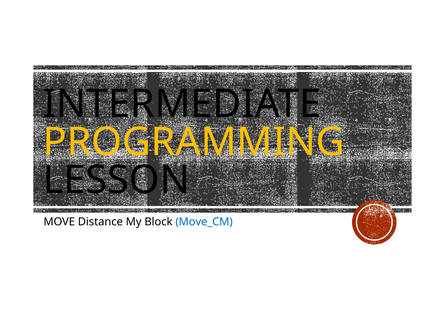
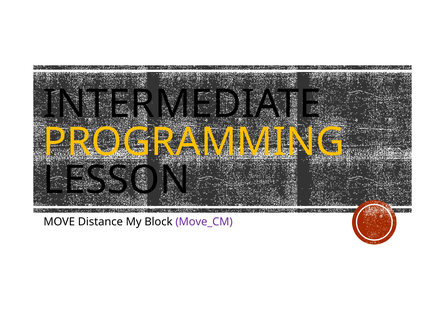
Move_CM colour: blue -> purple (204, 222)
